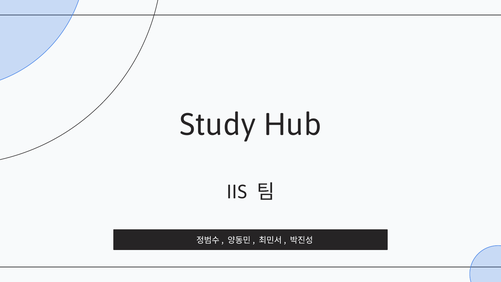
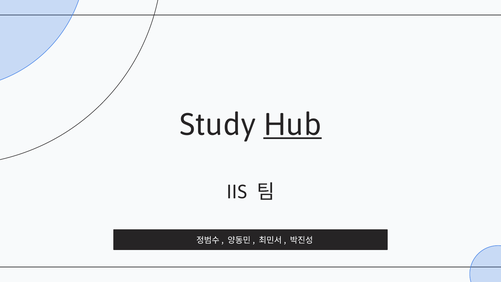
Hub underline: none -> present (292, 125)
